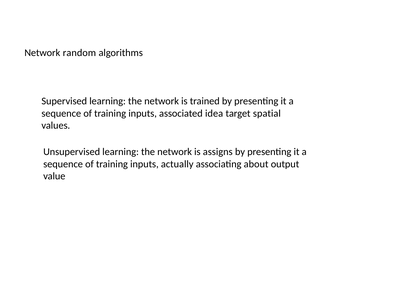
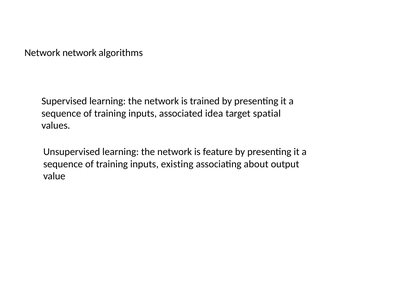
Network random: random -> network (80, 53)
assigns: assigns -> feature (218, 152)
actually: actually -> existing (177, 164)
